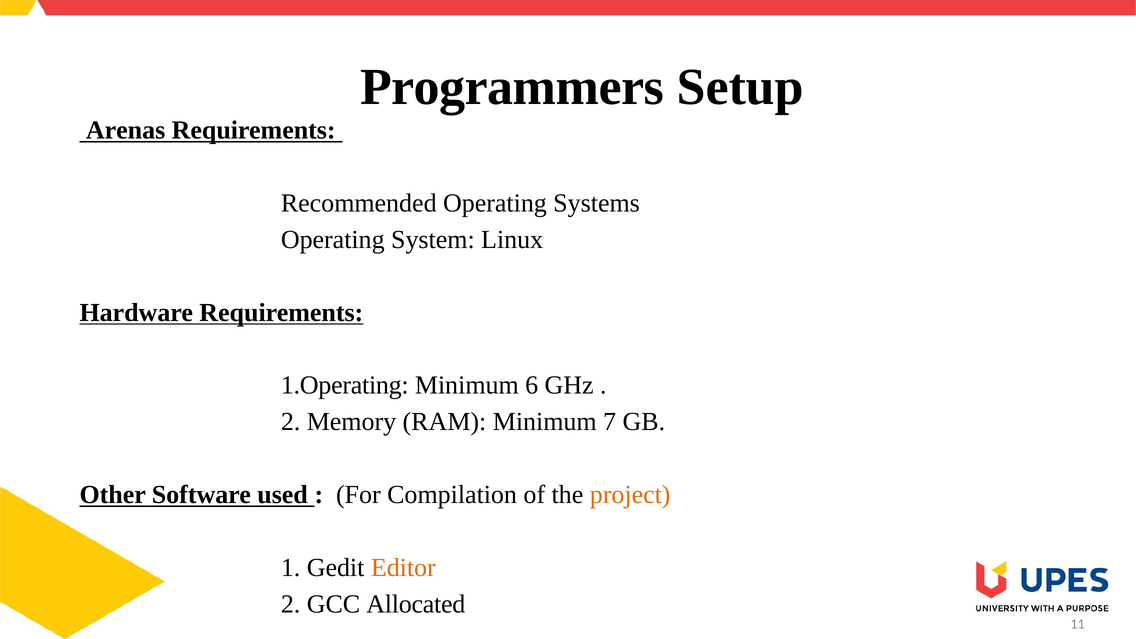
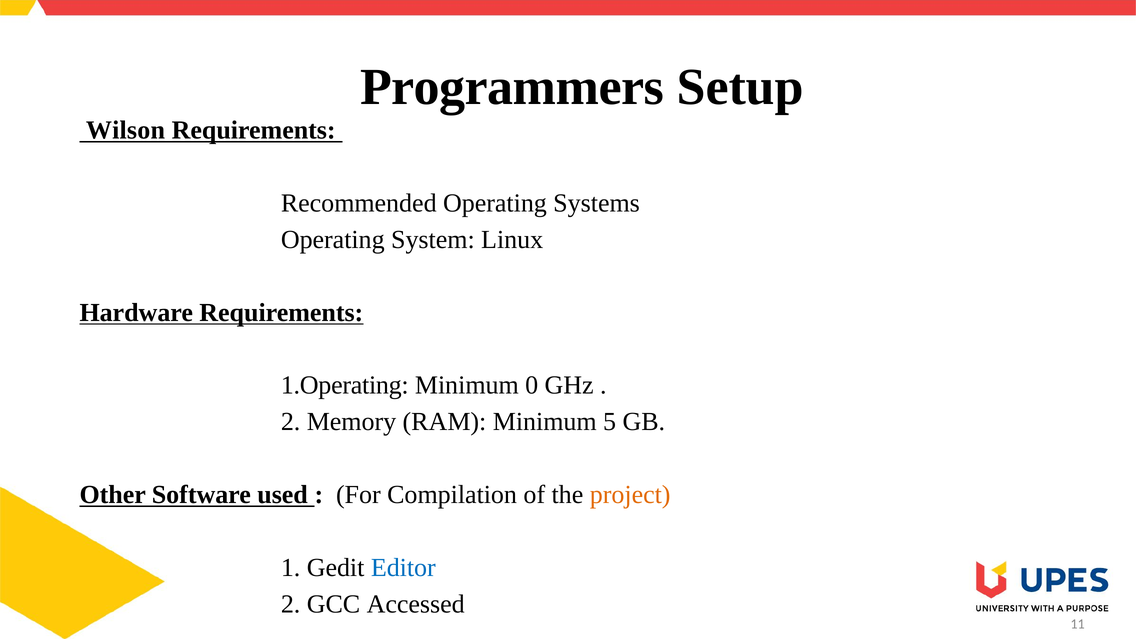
Arenas: Arenas -> Wilson (125, 130)
6: 6 -> 0 (532, 385)
7: 7 -> 5 (610, 422)
Editor colour: orange -> blue (403, 567)
Allocated: Allocated -> Accessed (416, 604)
